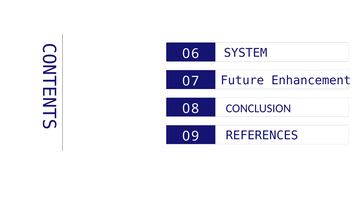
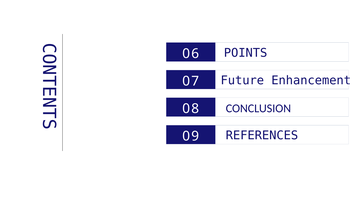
SYSTEM: SYSTEM -> POINTS (246, 53)
